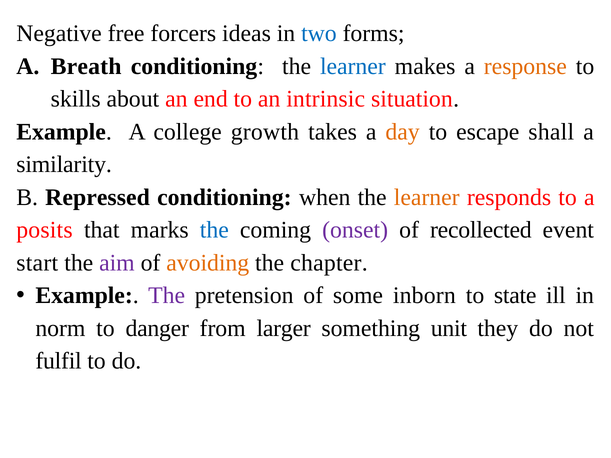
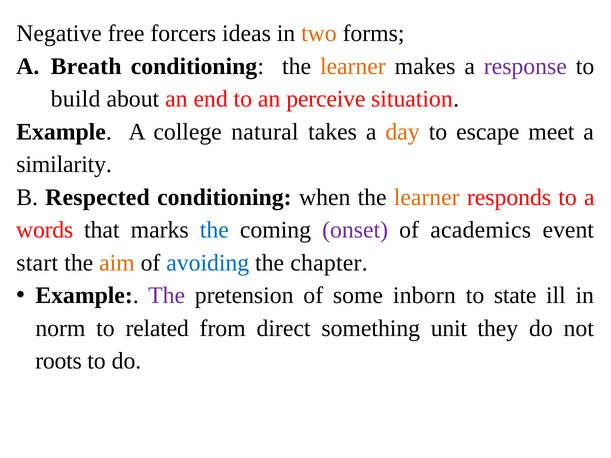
two colour: blue -> orange (319, 33)
learner colour: blue -> orange (353, 66)
response colour: orange -> purple (525, 66)
skills: skills -> build (76, 99)
intrinsic: intrinsic -> perceive (326, 99)
growth: growth -> natural (265, 132)
shall: shall -> meet (551, 132)
Repressed: Repressed -> Respected (97, 197)
posits: posits -> words (45, 230)
recollected: recollected -> academics (481, 230)
aim colour: purple -> orange (117, 263)
avoiding colour: orange -> blue (208, 263)
danger: danger -> related (157, 328)
larger: larger -> direct (284, 328)
fulfil: fulfil -> roots (59, 361)
